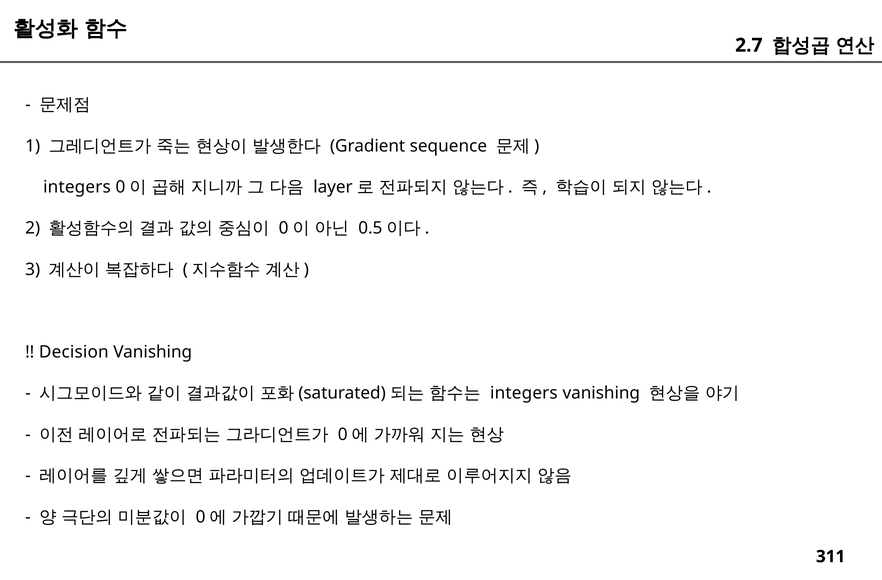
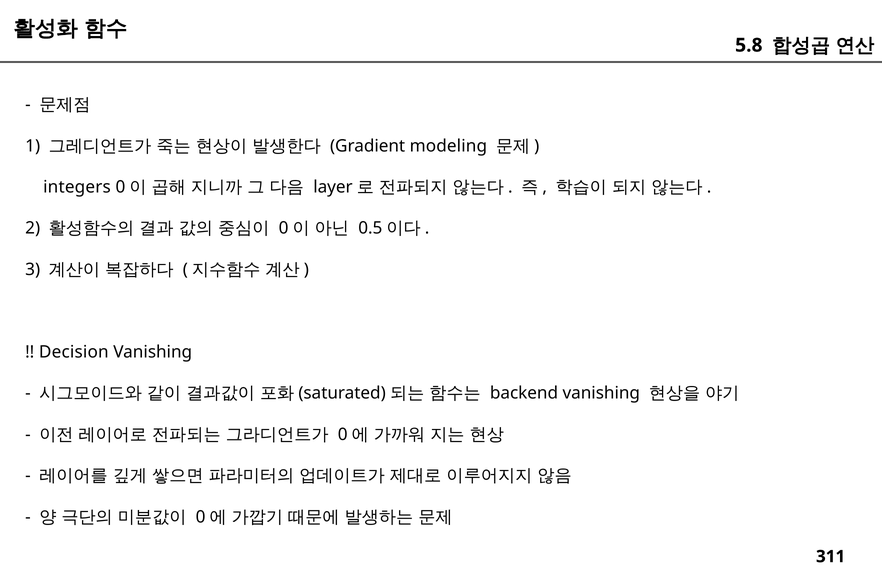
2.7: 2.7 -> 5.8 (749, 45)
sequence: sequence -> modeling (448, 146)
integers: integers -> backend (524, 393)
